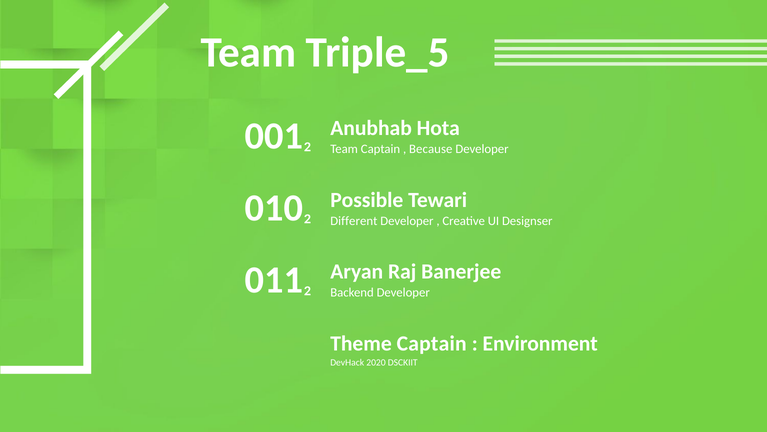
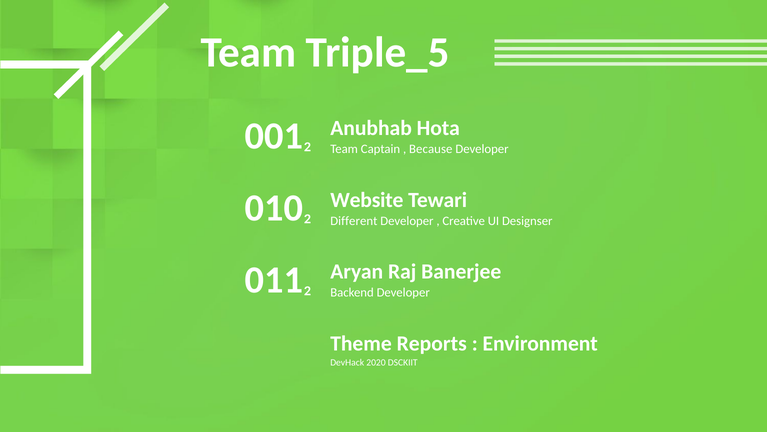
Possible: Possible -> Website (367, 200)
Theme Captain: Captain -> Reports (432, 343)
